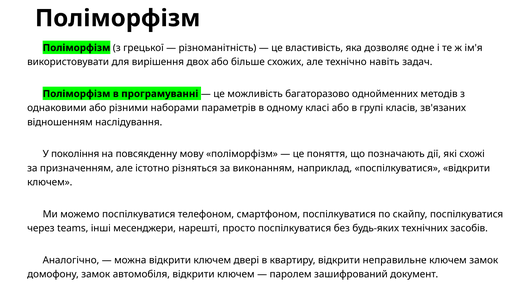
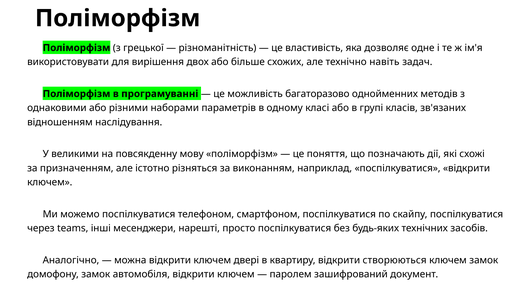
покоління: покоління -> великими (75, 154)
неправильне: неправильне -> створюються (395, 260)
